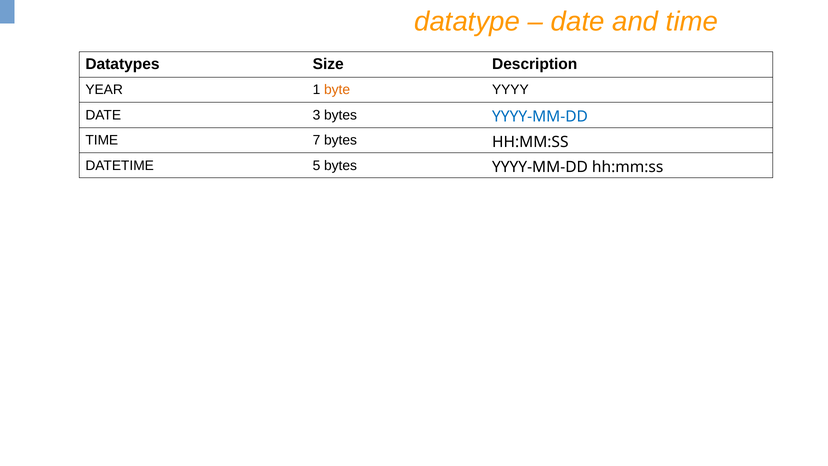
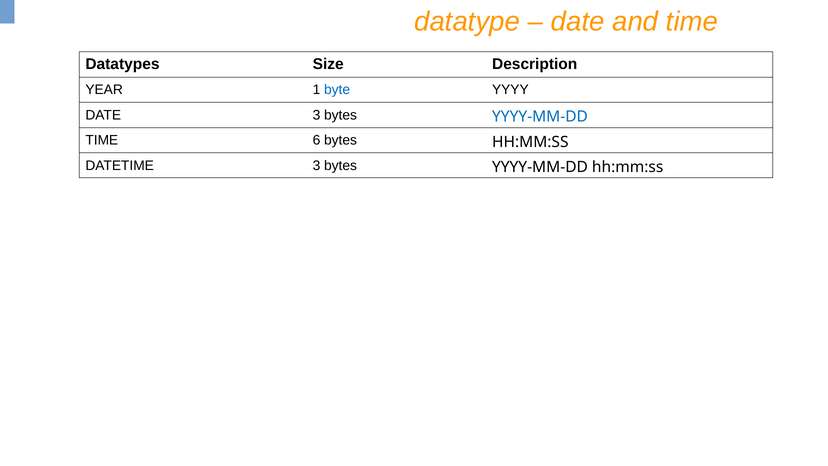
byte colour: orange -> blue (337, 90)
7: 7 -> 6 (317, 140)
DATETIME 5: 5 -> 3 (317, 165)
